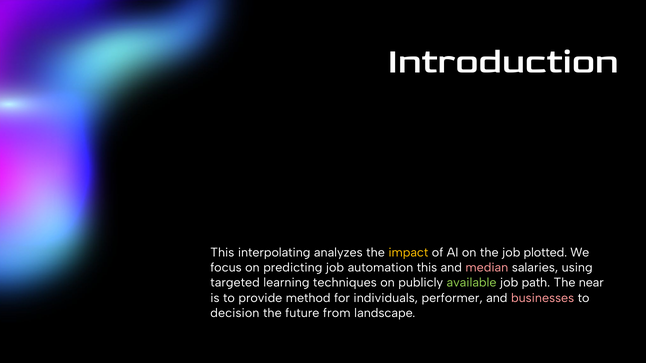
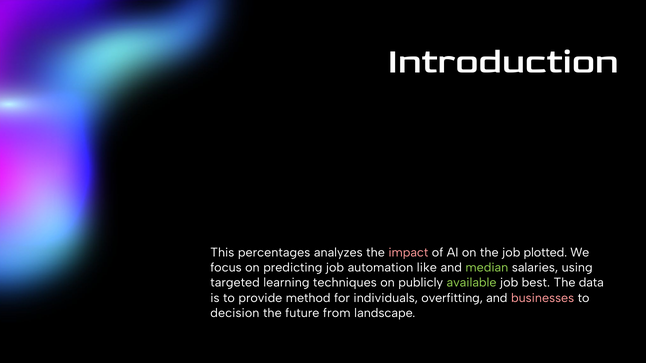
interpolating: interpolating -> percentages (274, 253)
impact colour: yellow -> pink (408, 253)
automation this: this -> like (427, 268)
median colour: pink -> light green (487, 268)
path: path -> best (536, 283)
near: near -> data (591, 283)
performer: performer -> overfitting (452, 298)
